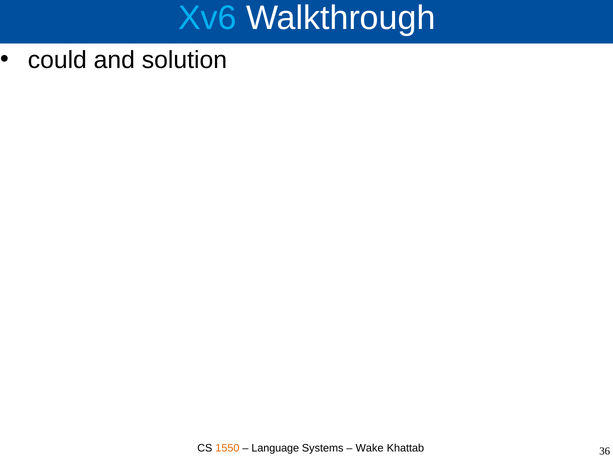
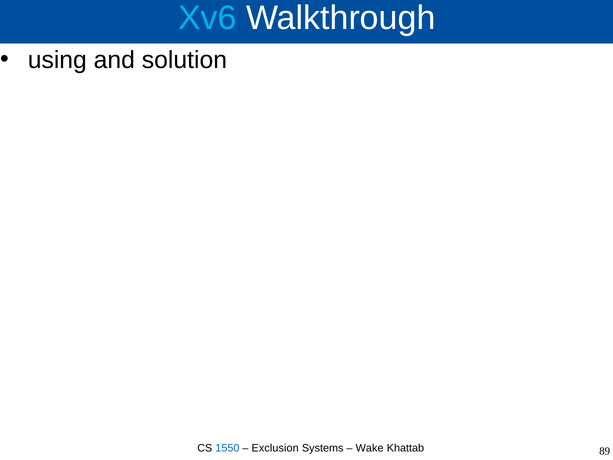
could: could -> using (57, 60)
1550 colour: orange -> blue (227, 448)
Language: Language -> Exclusion (275, 448)
36: 36 -> 89 (605, 451)
